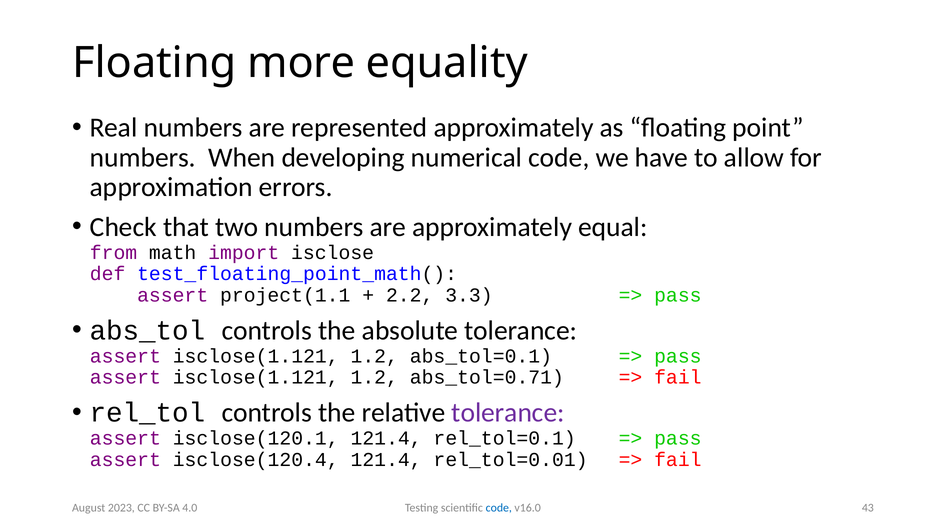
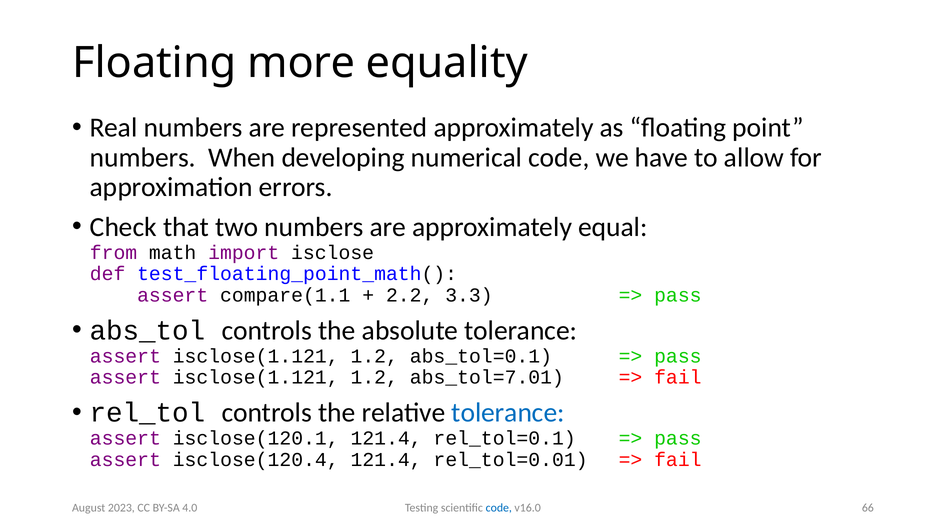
project(1.1: project(1.1 -> compare(1.1 (285, 295)
abs_tol=0.71: abs_tol=0.71 -> abs_tol=7.01 (487, 377)
tolerance colour: purple -> blue (508, 413)
43: 43 -> 66 (868, 508)
